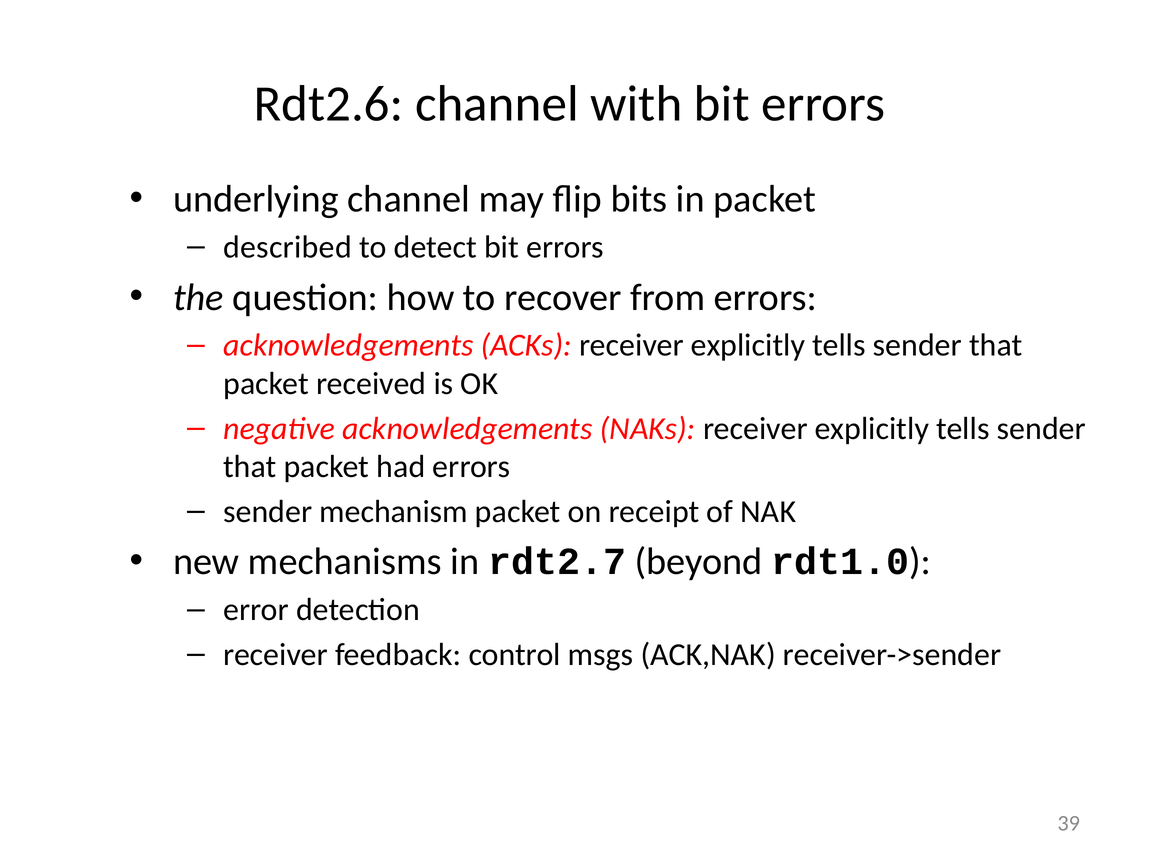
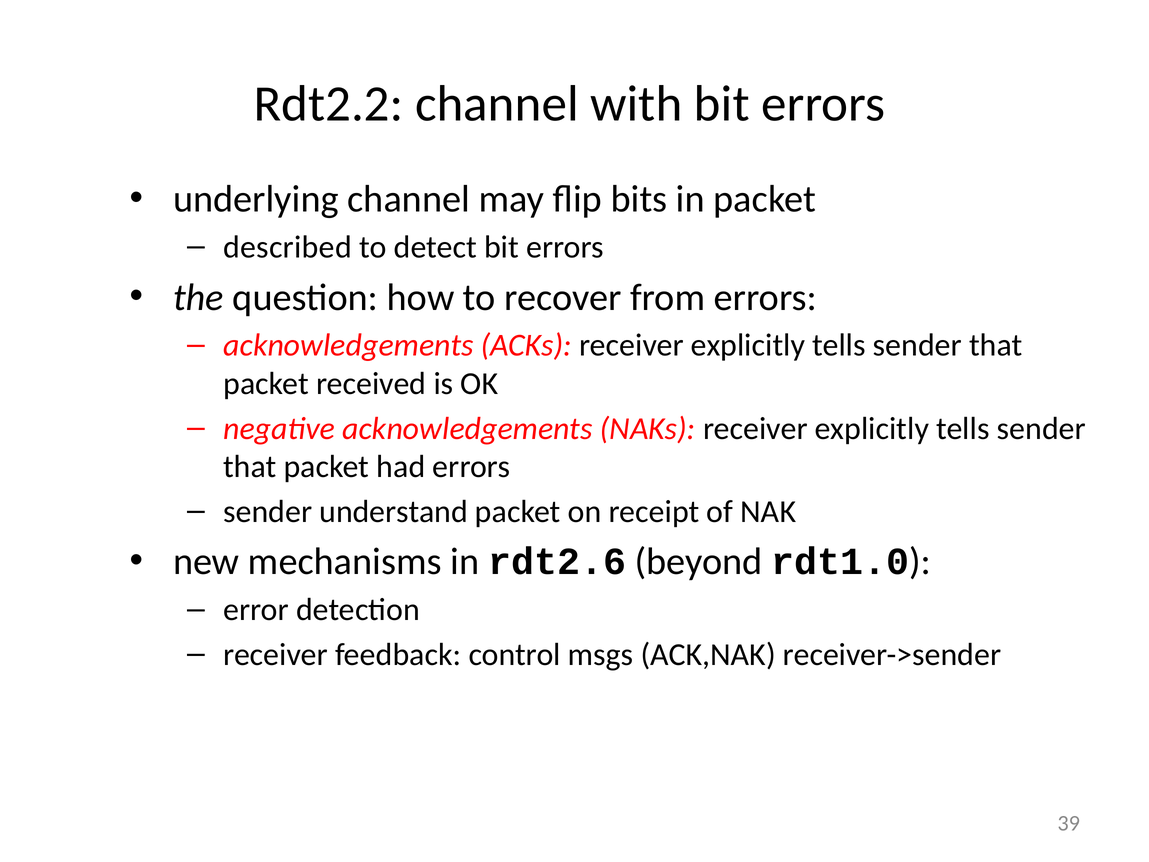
Rdt2.6: Rdt2.6 -> Rdt2.2 (328, 104)
mechanism: mechanism -> understand (394, 511)
rdt2.7: rdt2.7 -> rdt2.6 (557, 562)
